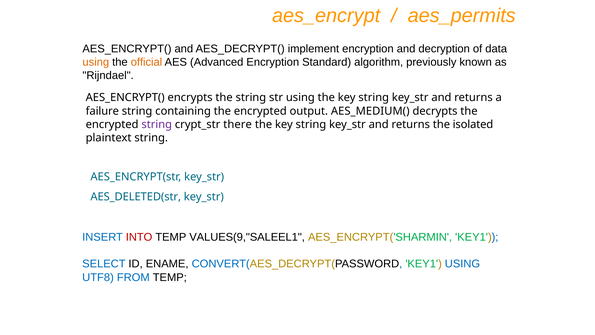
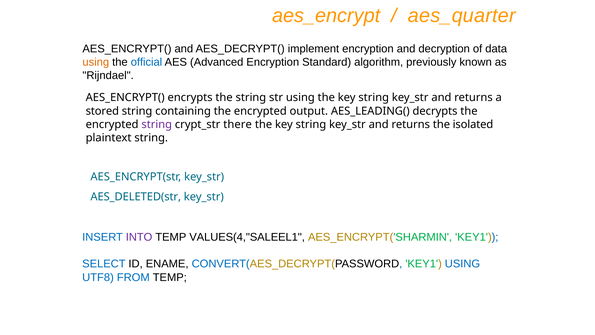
aes_permits: aes_permits -> aes_quarter (462, 15)
official colour: orange -> blue (146, 62)
failure: failure -> stored (102, 111)
AES_MEDIUM(: AES_MEDIUM( -> AES_LEADING( (370, 111)
INTO colour: red -> purple (139, 237)
VALUES(9,"SALEEL1: VALUES(9,"SALEEL1 -> VALUES(4,"SALEEL1 (247, 237)
